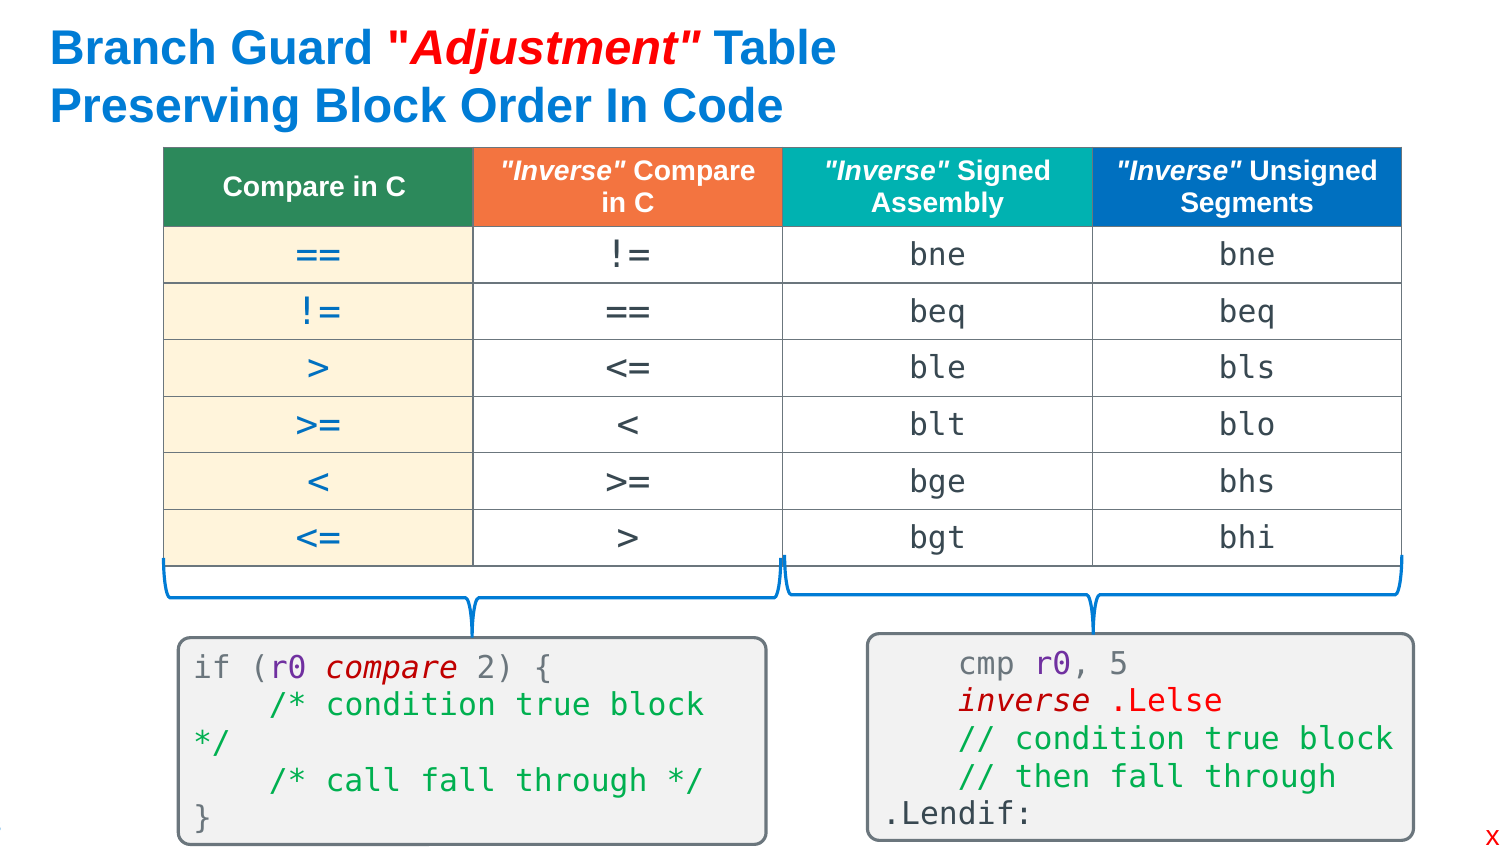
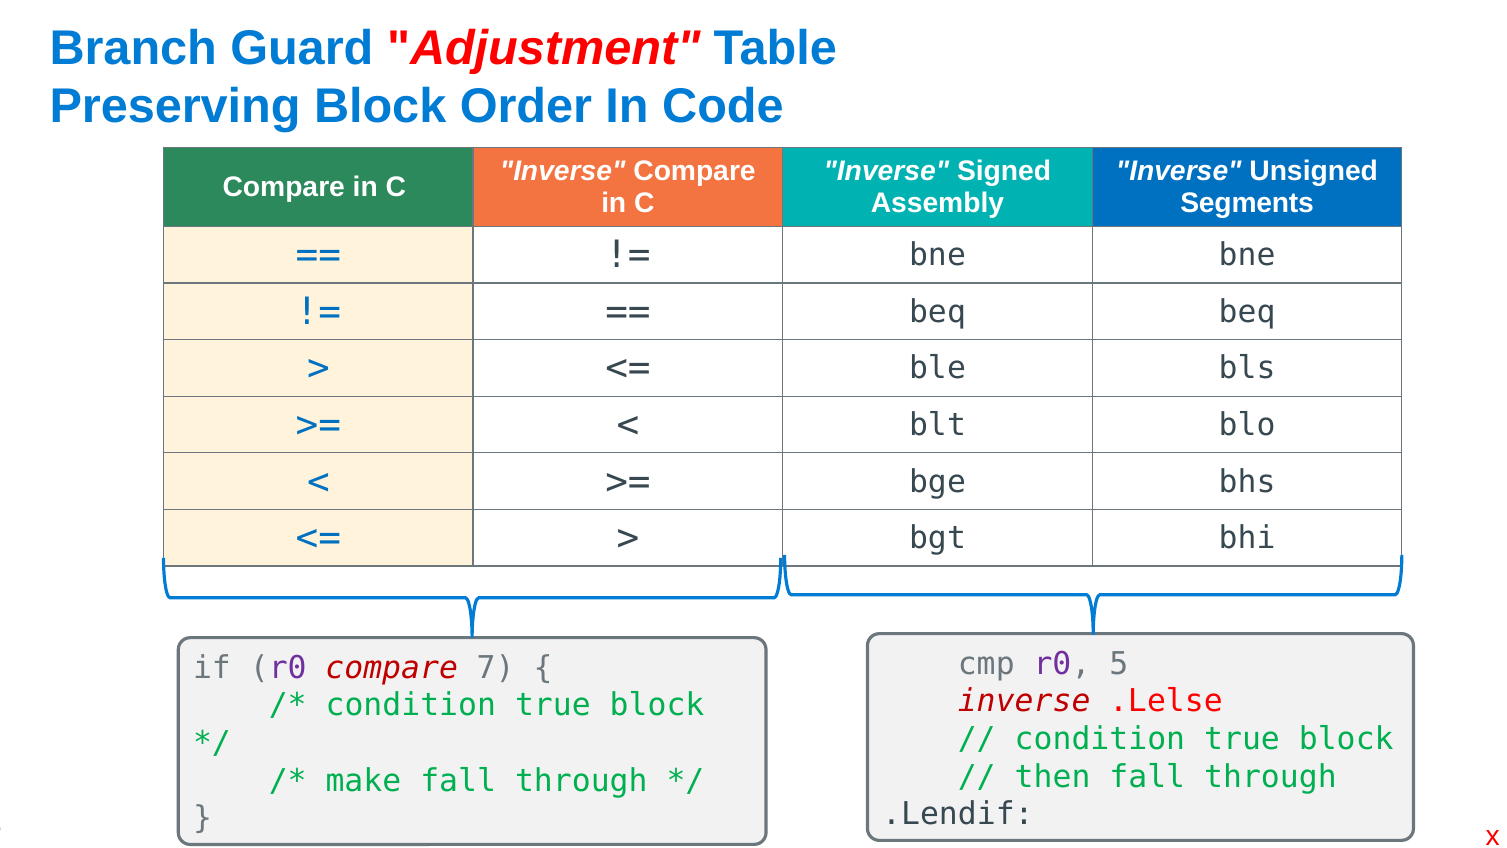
2: 2 -> 7 (496, 668)
call: call -> make (363, 781)
